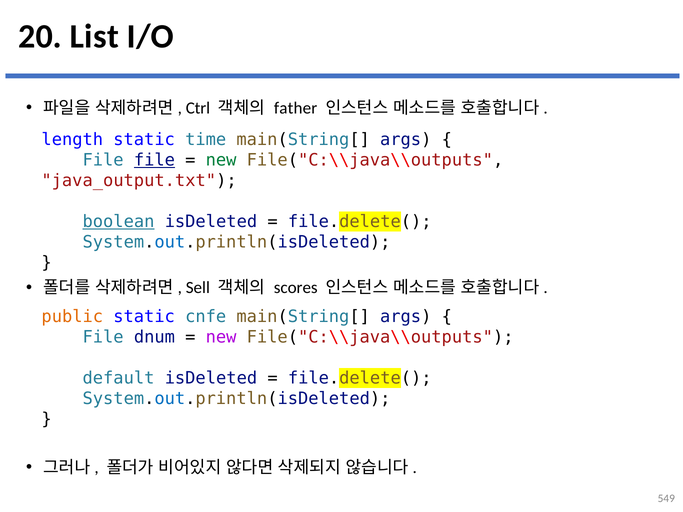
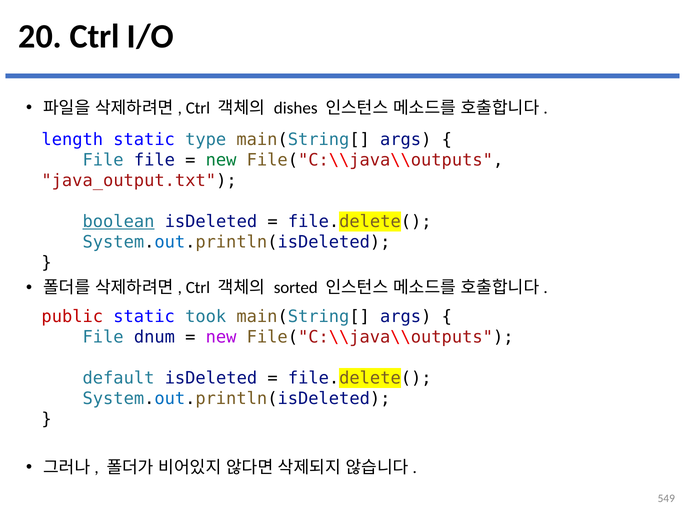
20 List: List -> Ctrl (95, 37)
father: father -> dishes (296, 108)
time: time -> type (206, 140)
file underline: present -> none (154, 160)
Sell: Sell -> Ctrl (198, 288)
scores: scores -> sorted (296, 288)
public colour: orange -> red (72, 317)
cnfe: cnfe -> took (206, 317)
